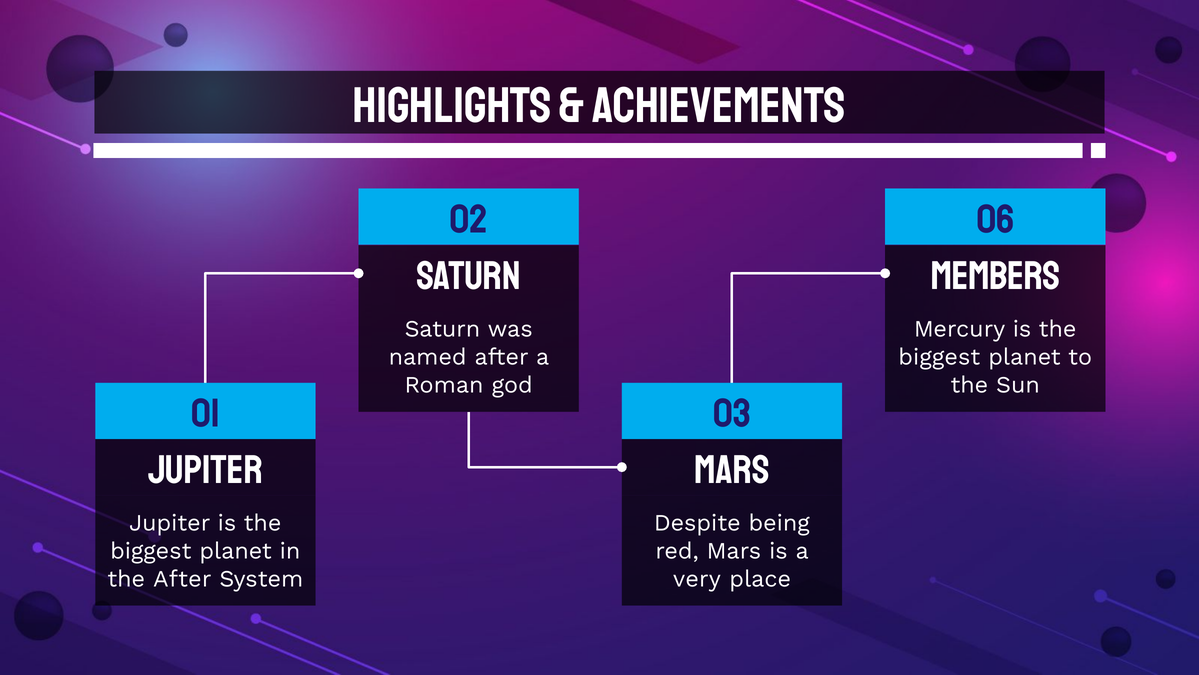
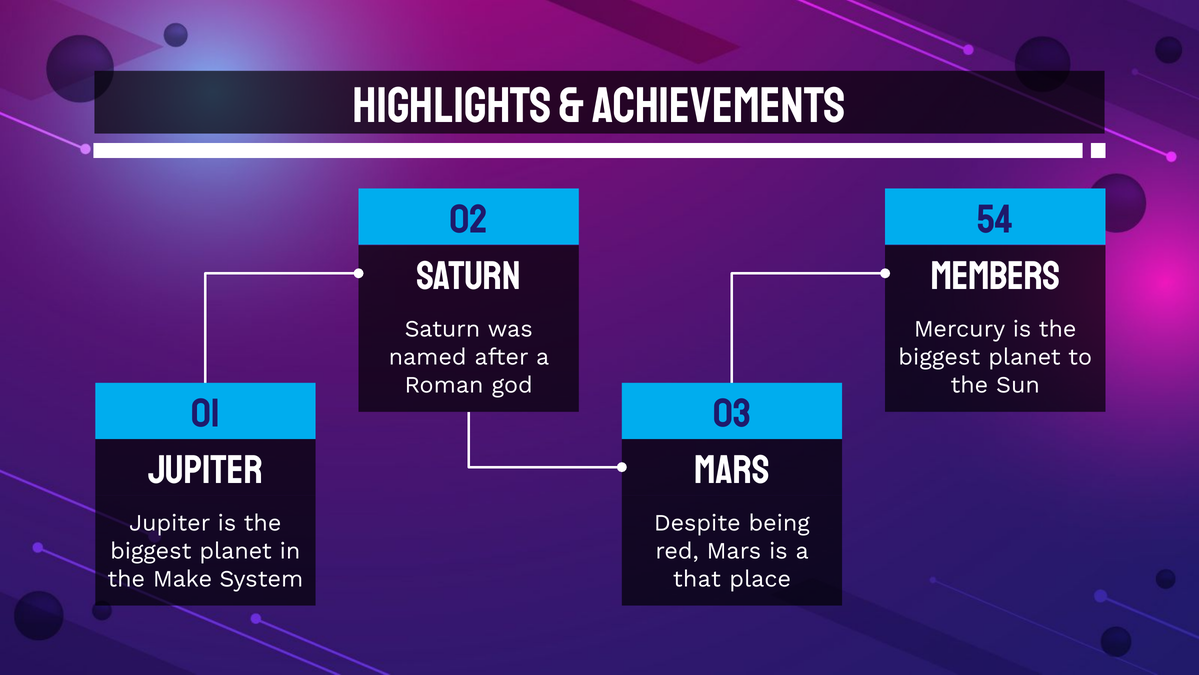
06: 06 -> 54 (995, 219)
the After: After -> Make (183, 578)
very: very -> that (697, 578)
